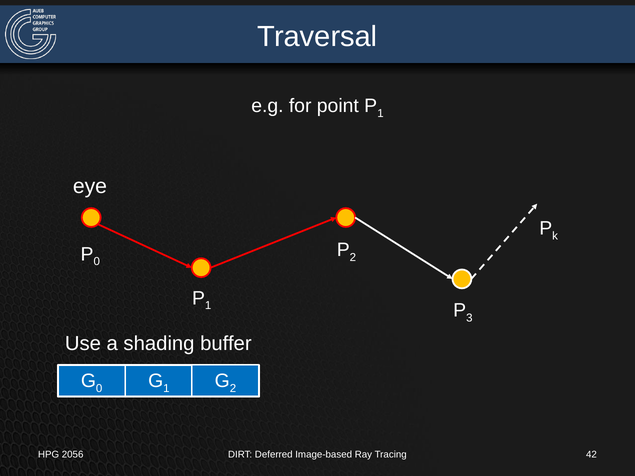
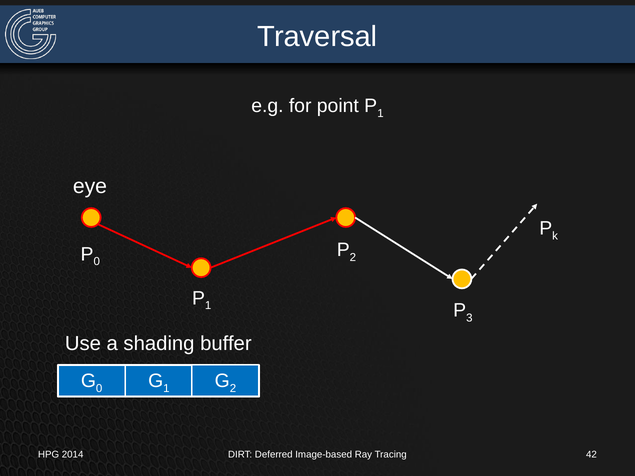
2056: 2056 -> 2014 (73, 455)
